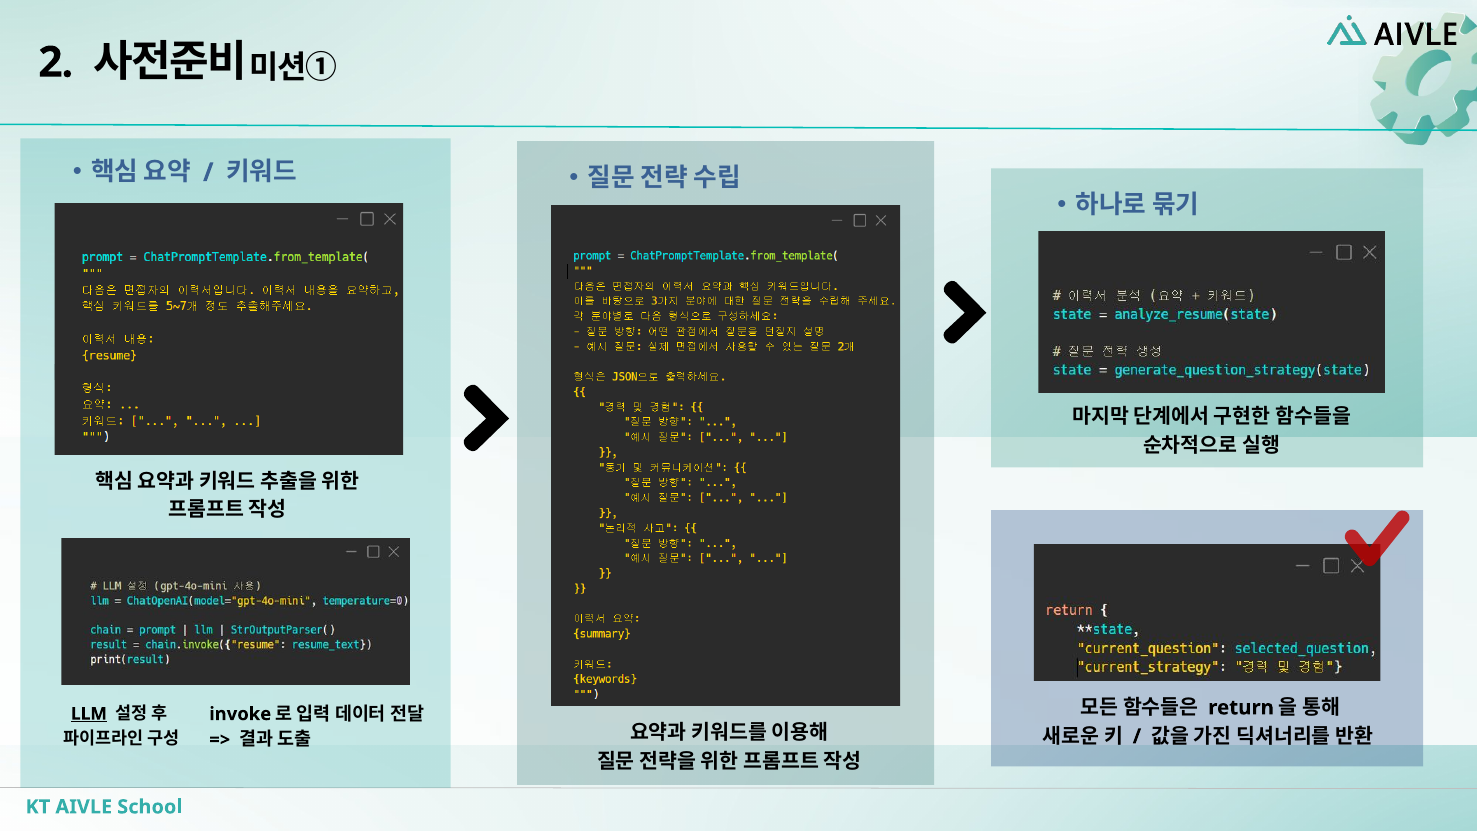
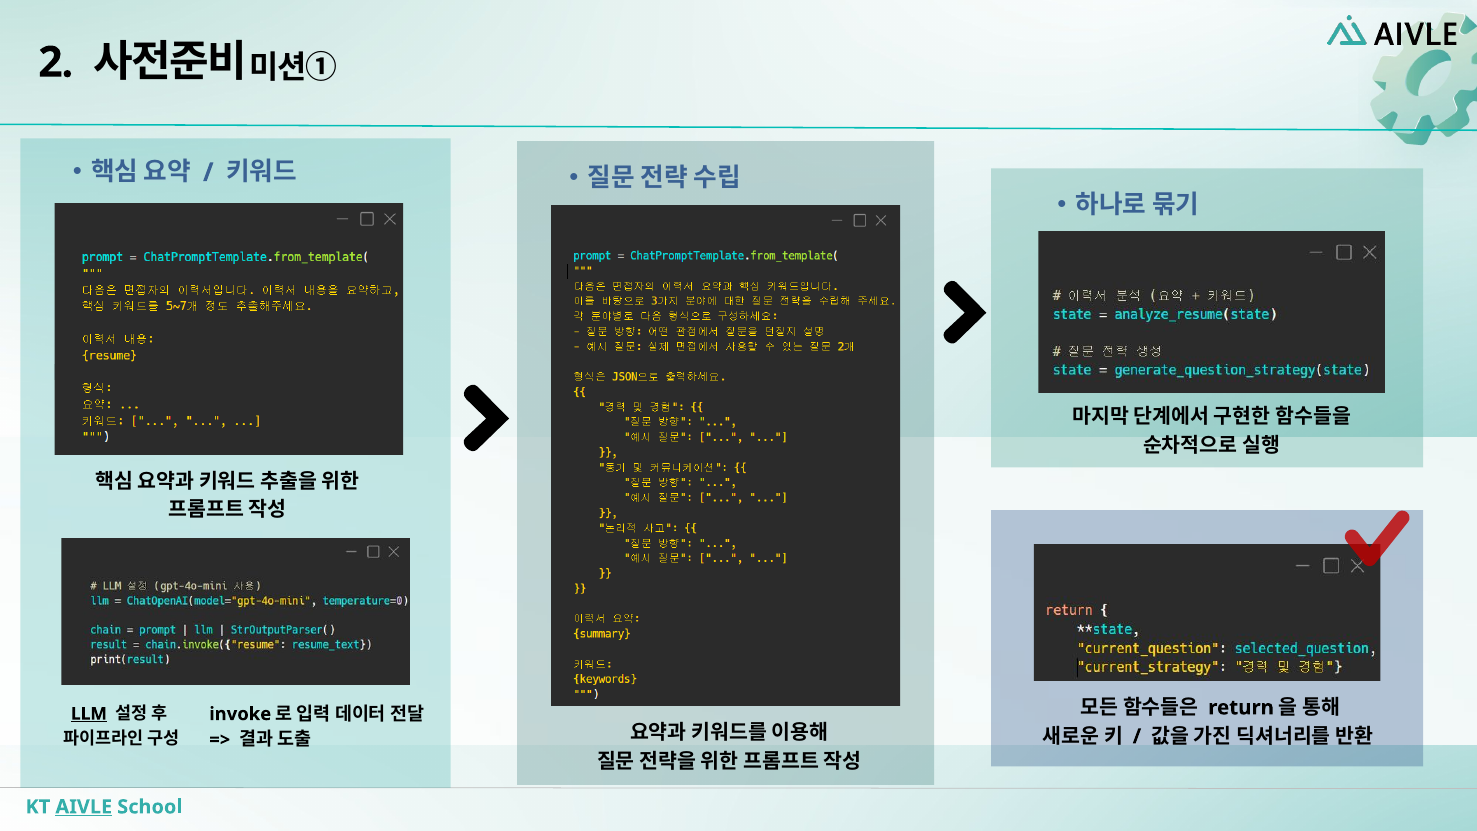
AIVLE underline: none -> present (84, 807)
